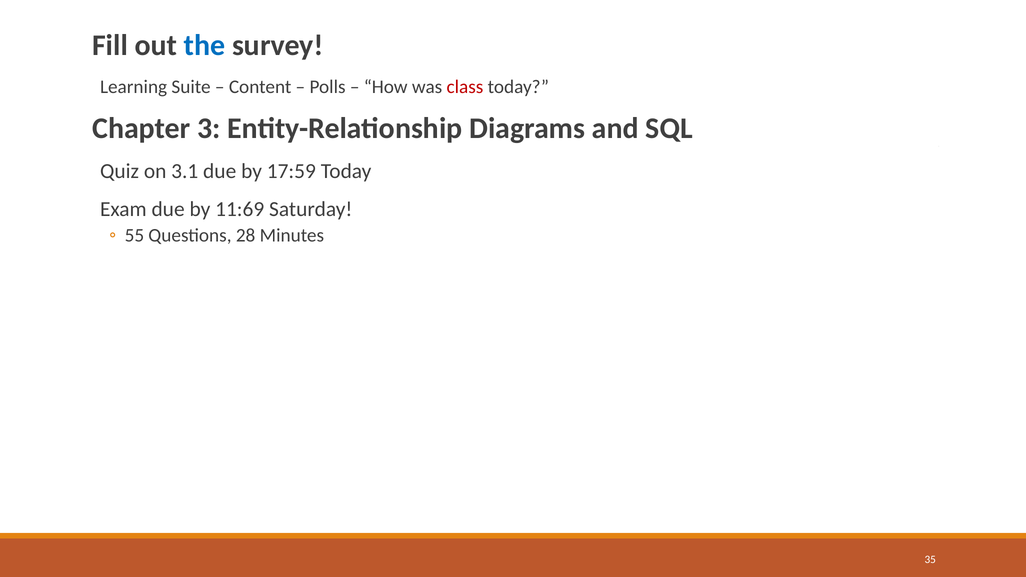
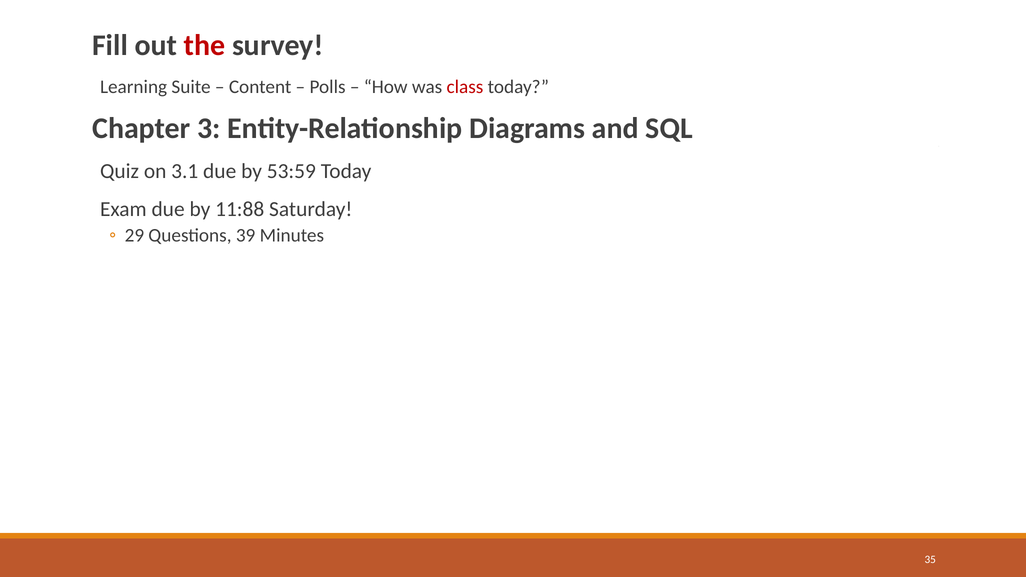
the colour: blue -> red (205, 46)
17:59: 17:59 -> 53:59 (291, 171)
11:69: 11:69 -> 11:88 (240, 209)
55: 55 -> 29 (134, 236)
28: 28 -> 39 (246, 236)
